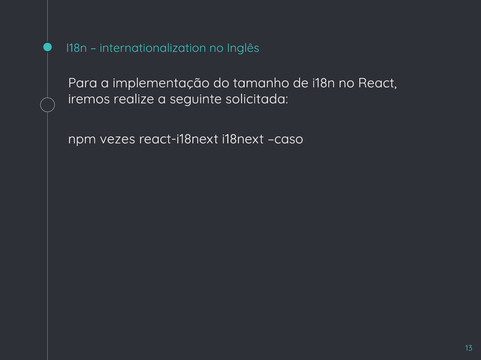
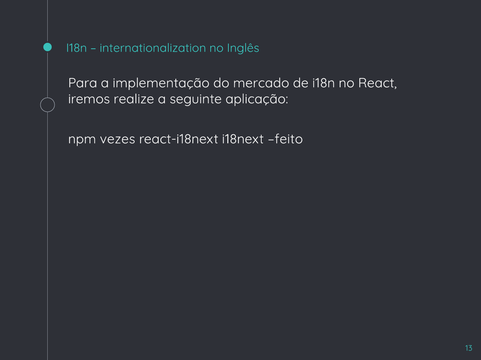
tamanho: tamanho -> mercado (261, 83)
solicitada: solicitada -> aplicação (257, 99)
caso: caso -> feito (285, 139)
